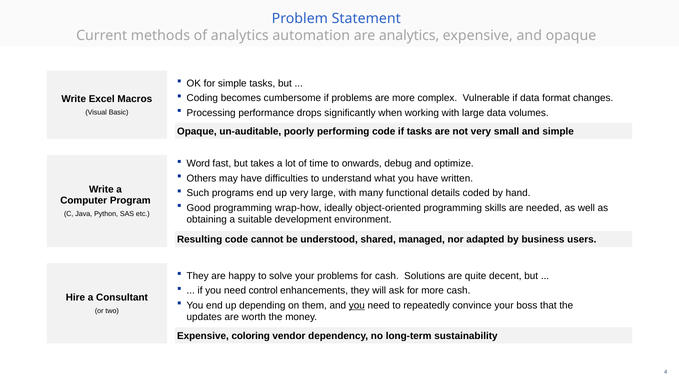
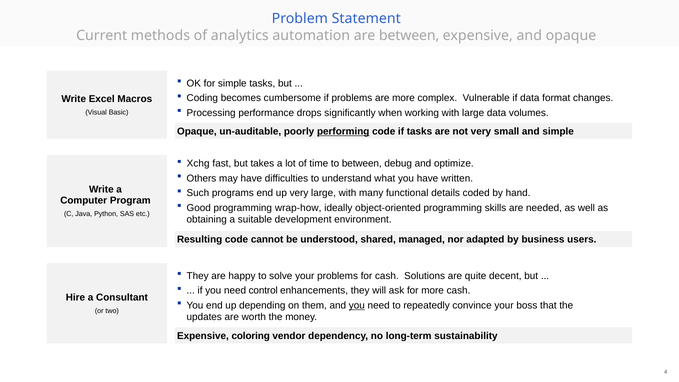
are analytics: analytics -> between (409, 36)
performing underline: none -> present (343, 131)
Word: Word -> Xchg (198, 163)
to onwards: onwards -> between (362, 163)
